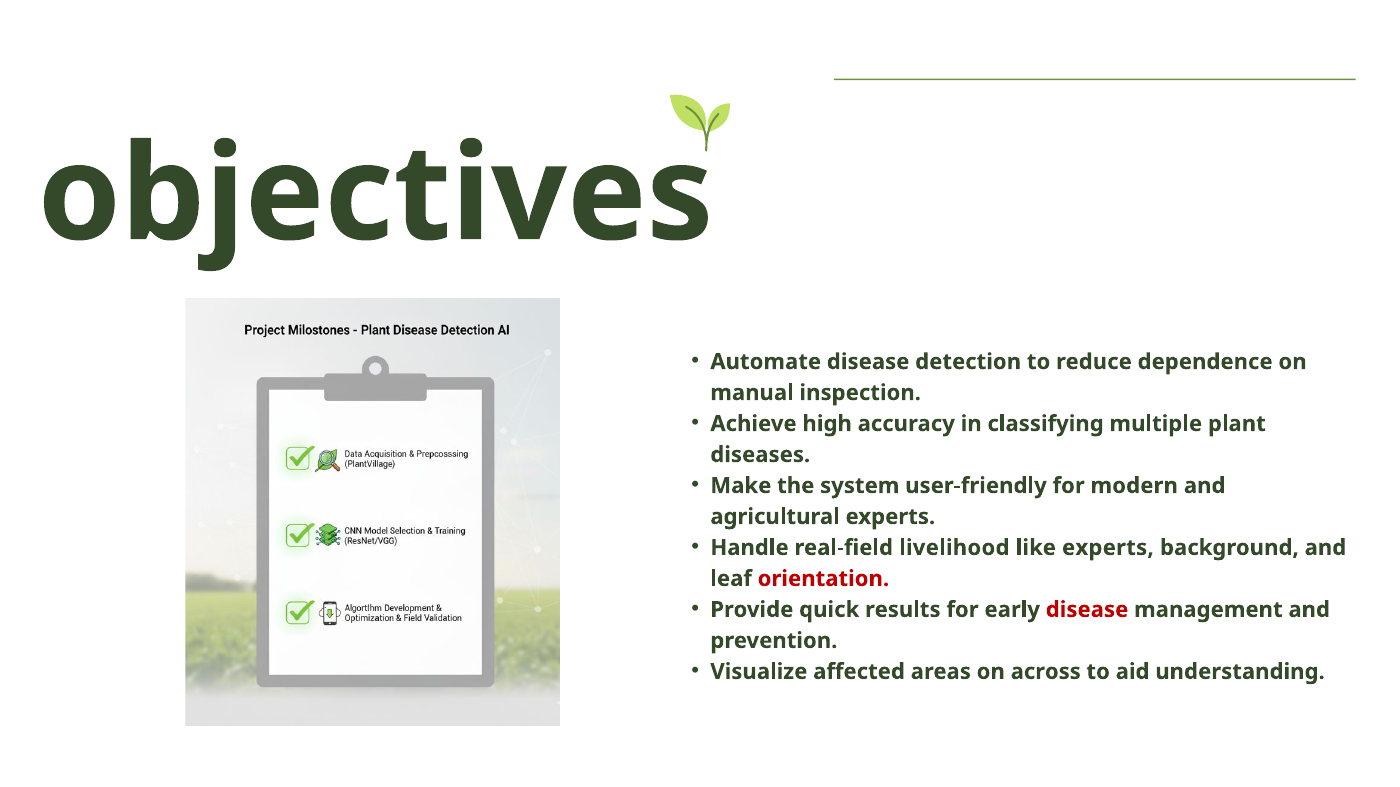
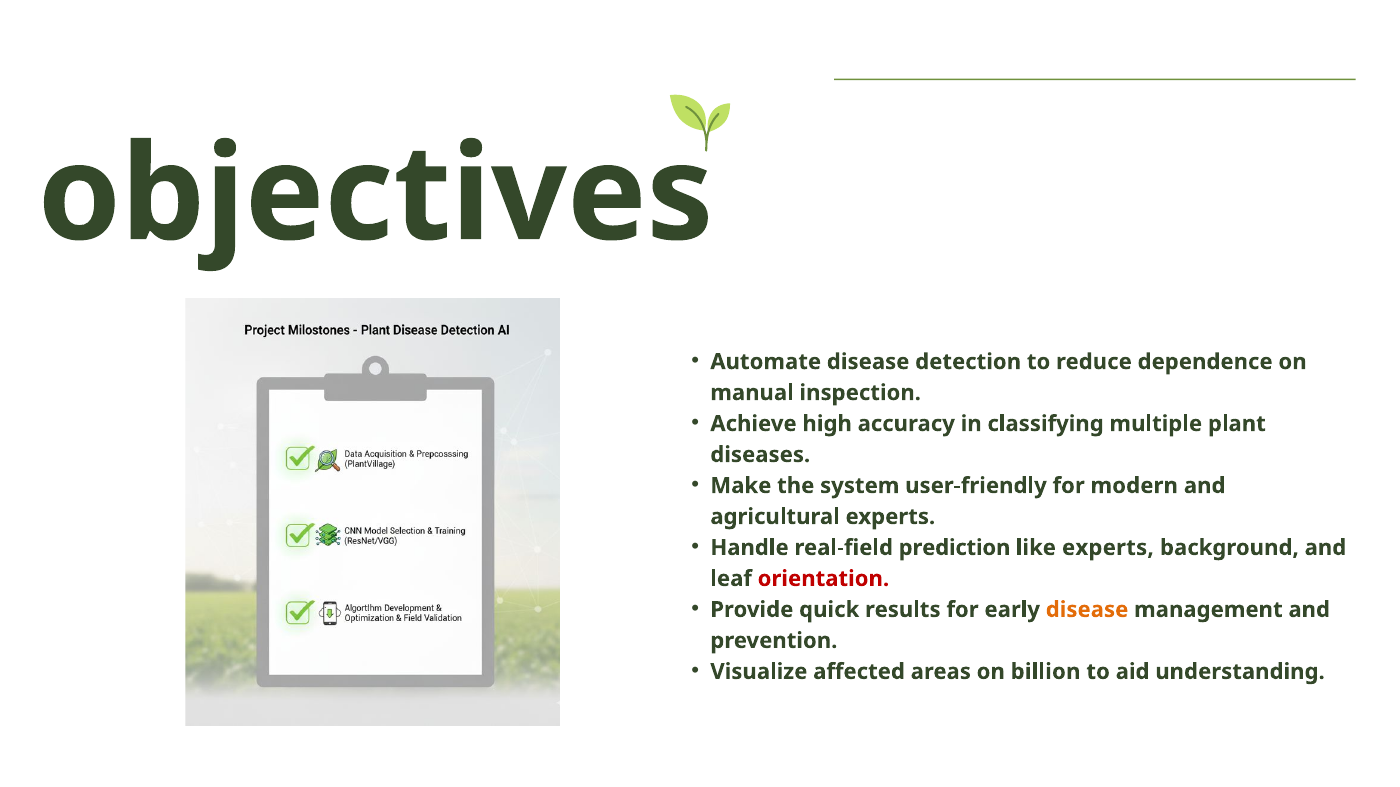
livelihood: livelihood -> prediction (954, 548)
disease colour: red -> orange (1087, 610)
across: across -> billion (1046, 672)
